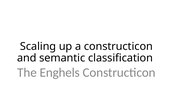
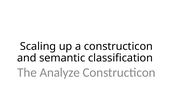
Enghels: Enghels -> Analyze (60, 73)
